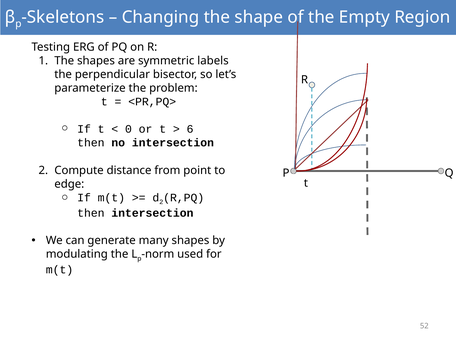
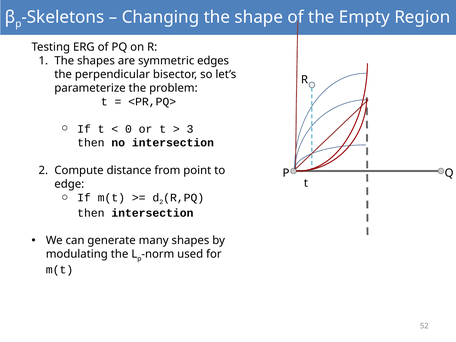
labels: labels -> edges (213, 61)
6: 6 -> 3 (190, 129)
